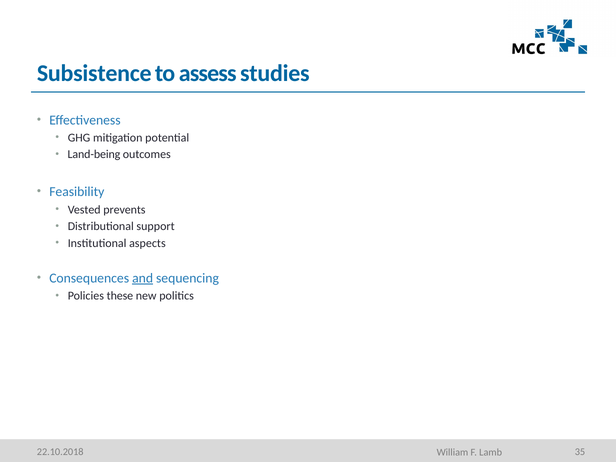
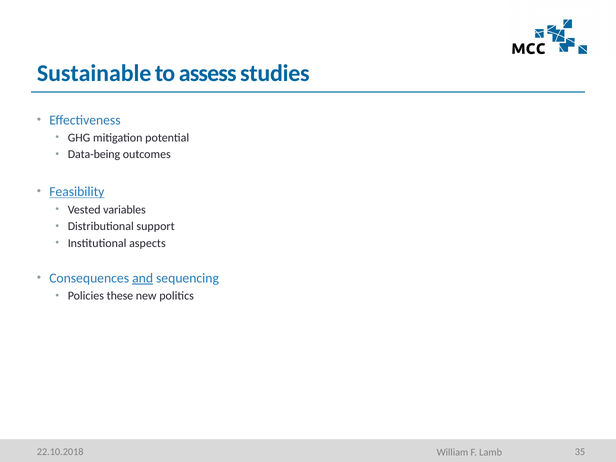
Subsistence: Subsistence -> Sustainable (94, 73)
Land-being: Land-being -> Data-being (94, 155)
Feasibility underline: none -> present (77, 192)
prevents: prevents -> variables (124, 210)
